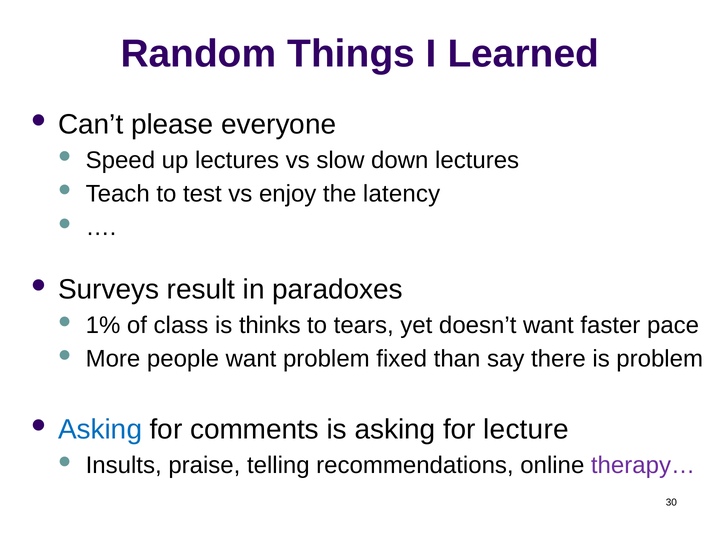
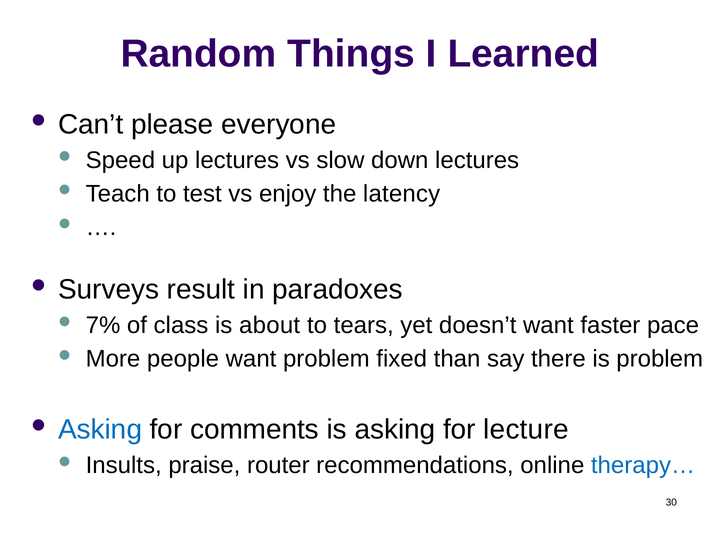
1%: 1% -> 7% (103, 325)
thinks: thinks -> about (270, 325)
telling: telling -> router (278, 465)
therapy… colour: purple -> blue (643, 465)
